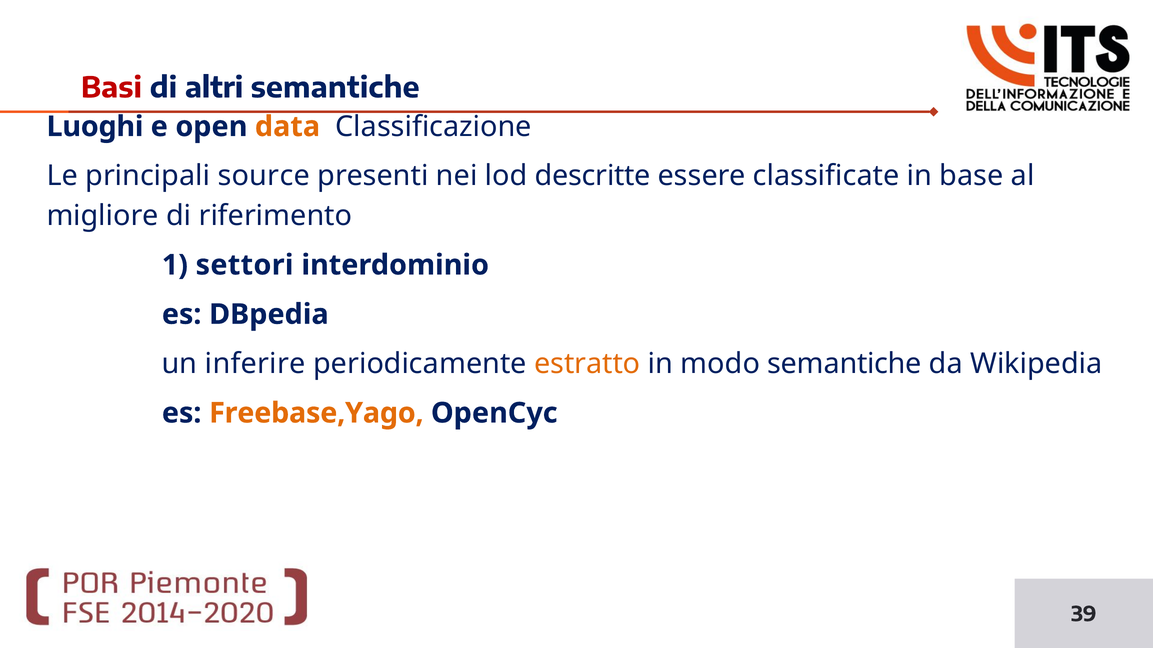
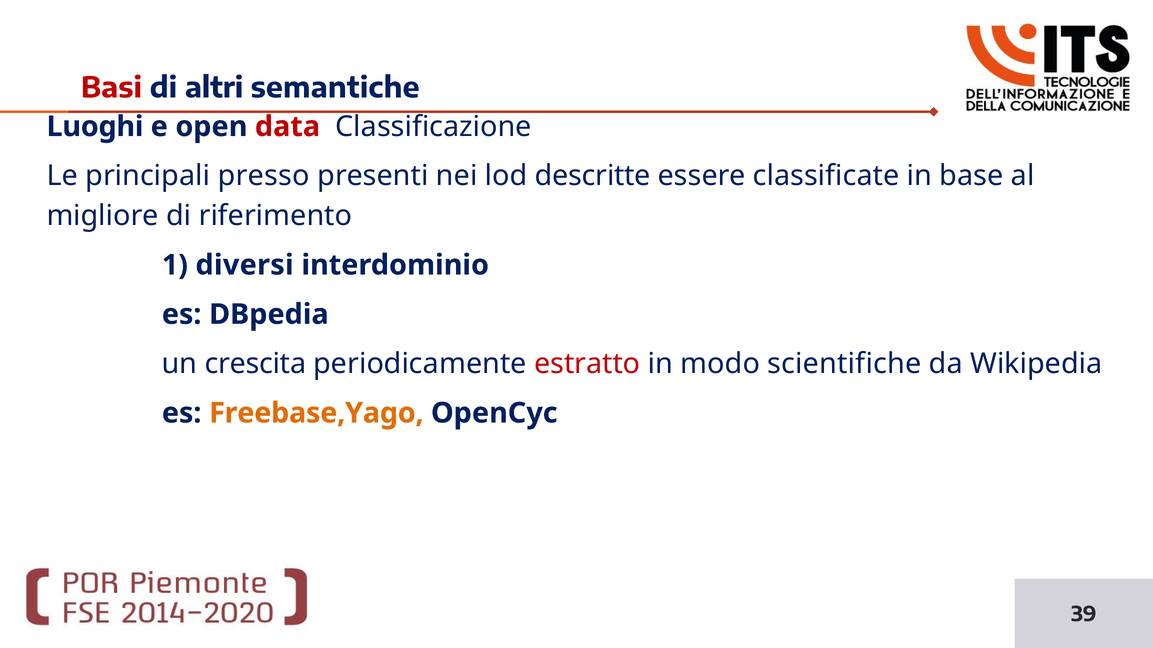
data colour: orange -> red (287, 127)
source: source -> presso (264, 176)
settori: settori -> diversi (245, 265)
inferire: inferire -> crescita (255, 364)
estratto colour: orange -> red (587, 364)
modo semantiche: semantiche -> scientifiche (844, 364)
